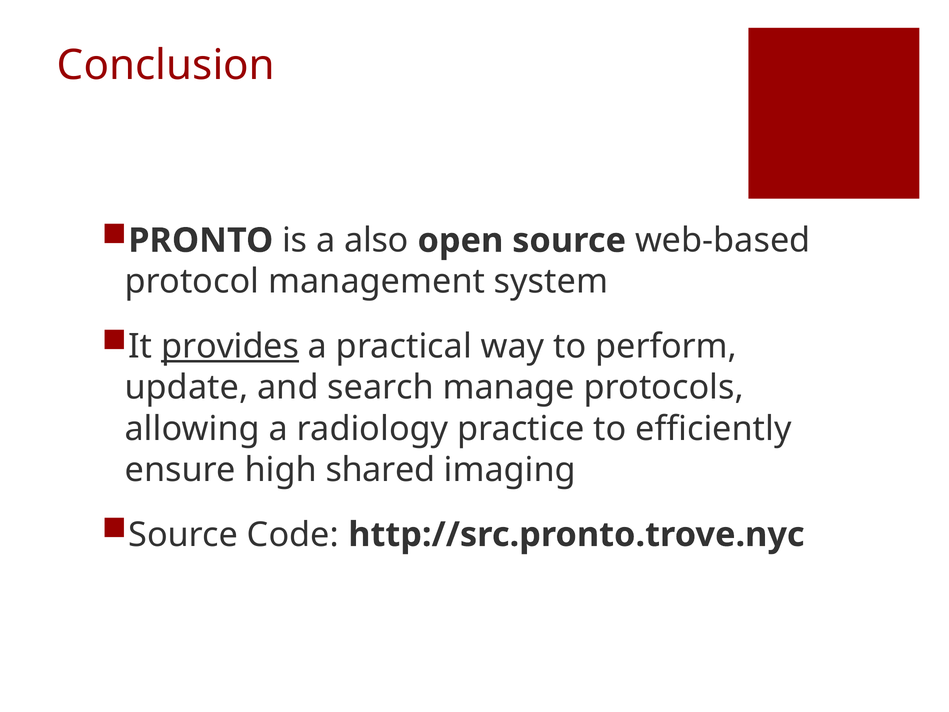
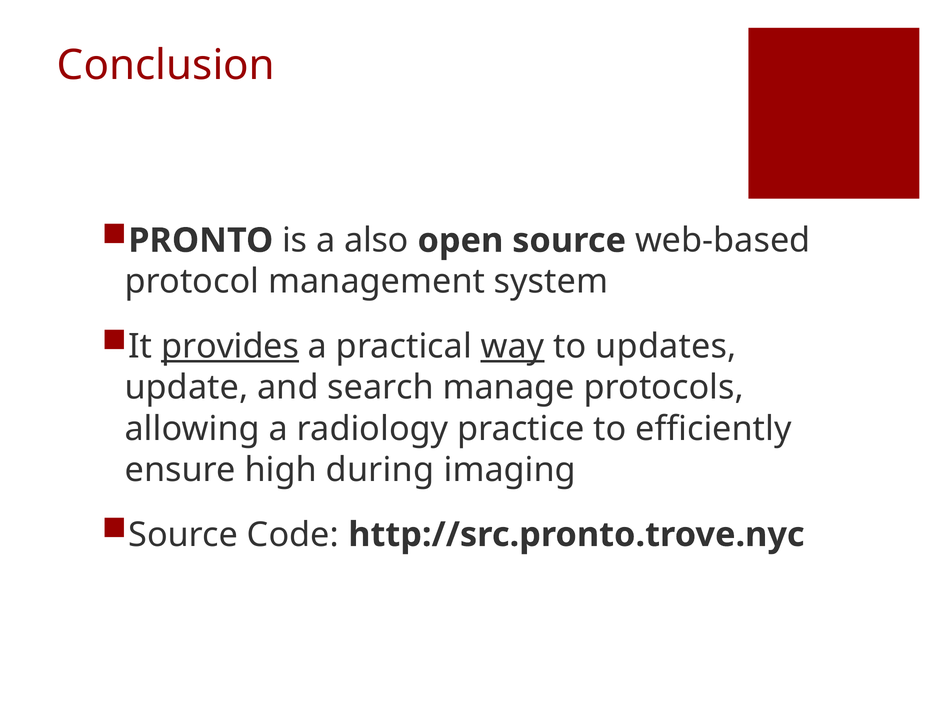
way underline: none -> present (513, 346)
perform: perform -> updates (666, 346)
shared: shared -> during (380, 470)
